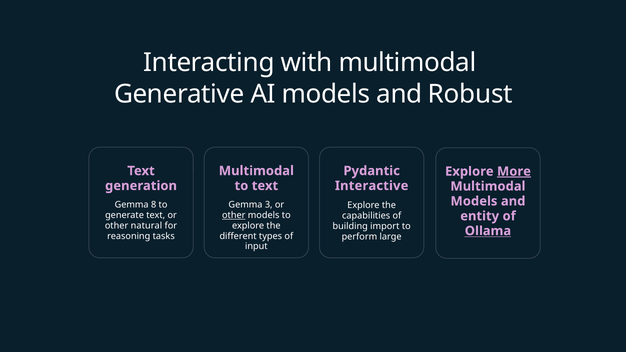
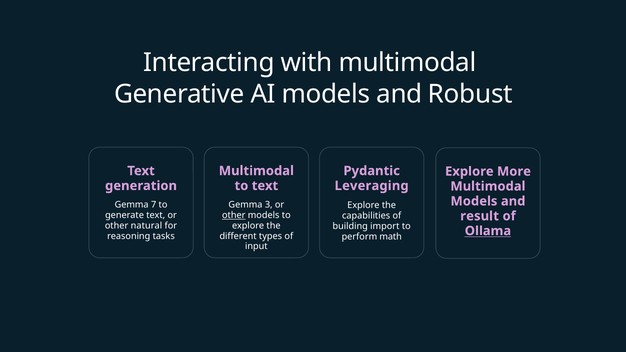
More underline: present -> none (514, 171)
Interactive: Interactive -> Leveraging (372, 186)
8: 8 -> 7 (154, 205)
entity: entity -> result (480, 216)
large: large -> math (391, 237)
